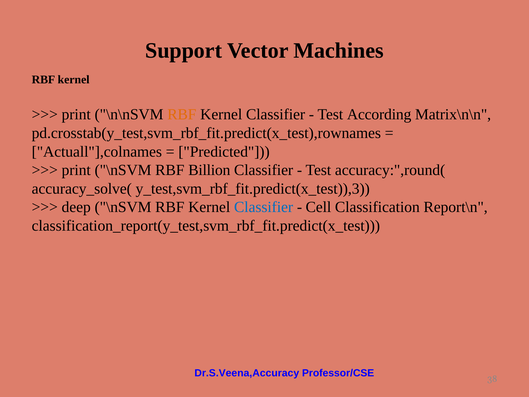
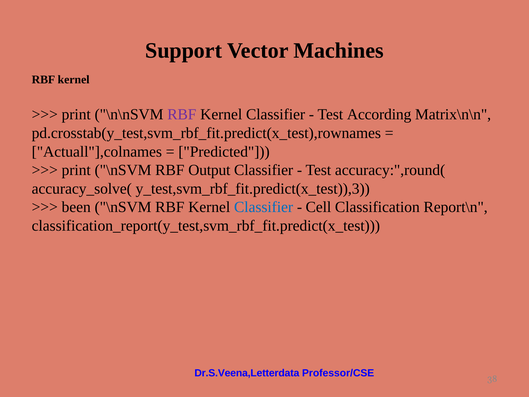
RBF colour: orange -> purple (182, 114)
Billion: Billion -> Output (209, 170)
deep: deep -> been (76, 207)
Dr.S.Veena,Accuracy: Dr.S.Veena,Accuracy -> Dr.S.Veena,Letterdata (247, 373)
